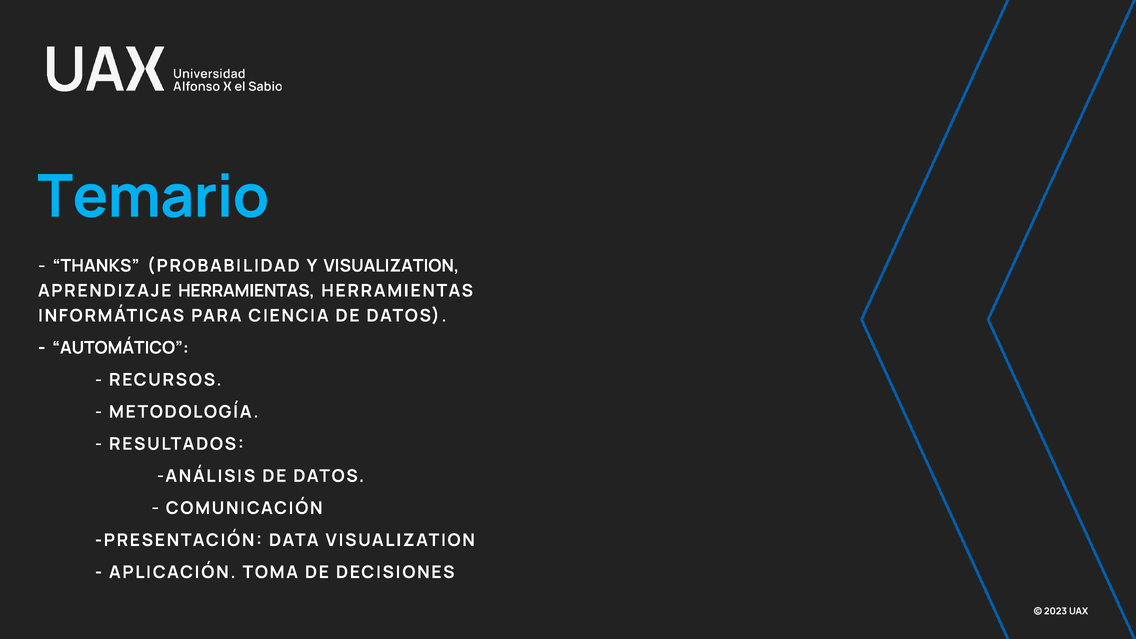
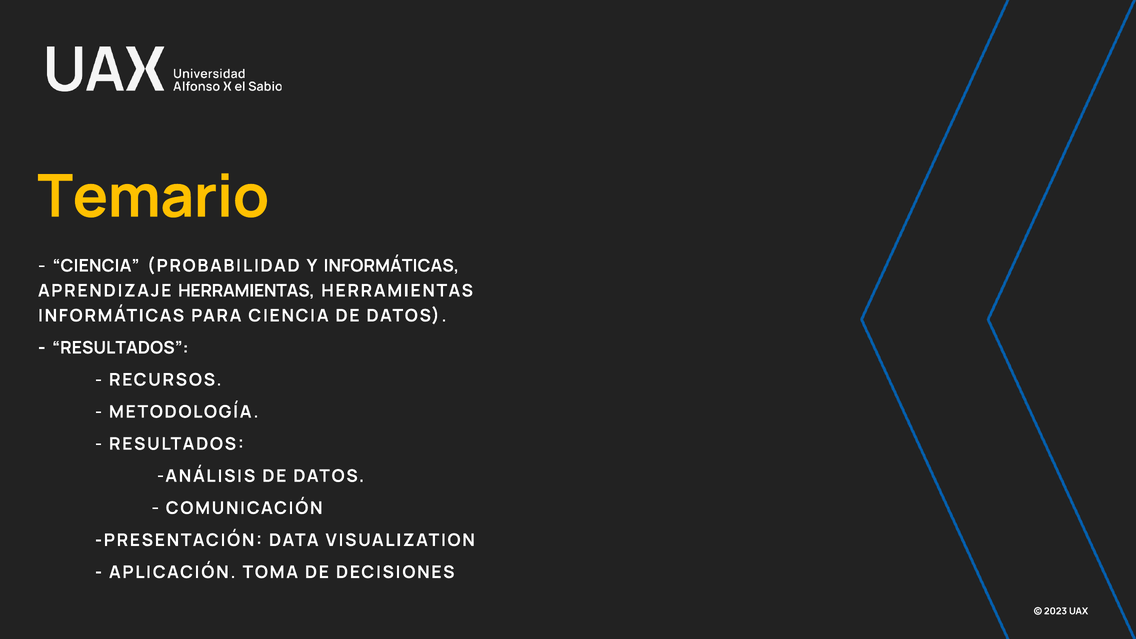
Temario colour: light blue -> yellow (153, 197)
THANKS: THANKS -> CIENCIA (96, 266)
Y VISUALIZATION: VISUALIZATION -> INFORMÁTICAS (391, 266)
AUTOMÁTICO: AUTOMÁTICO -> RESULTADOS (120, 348)
